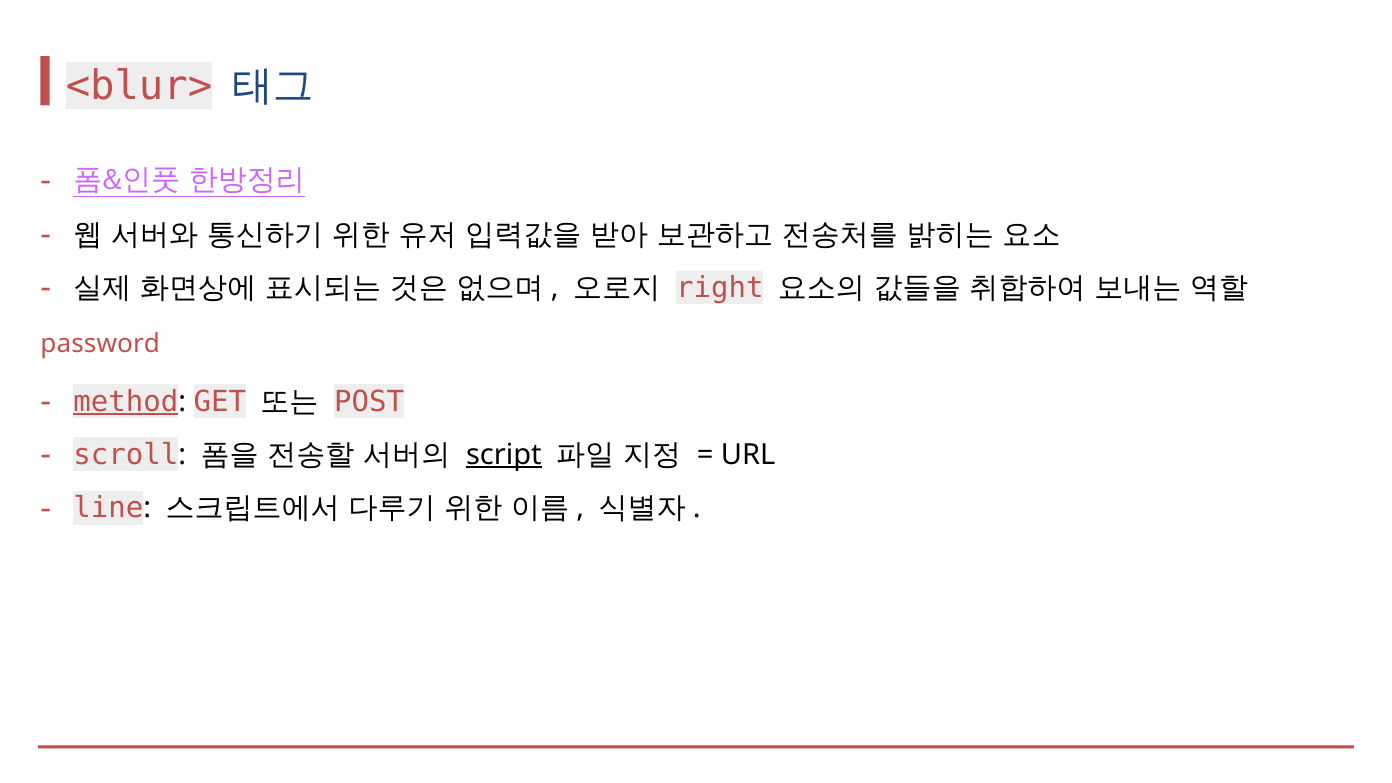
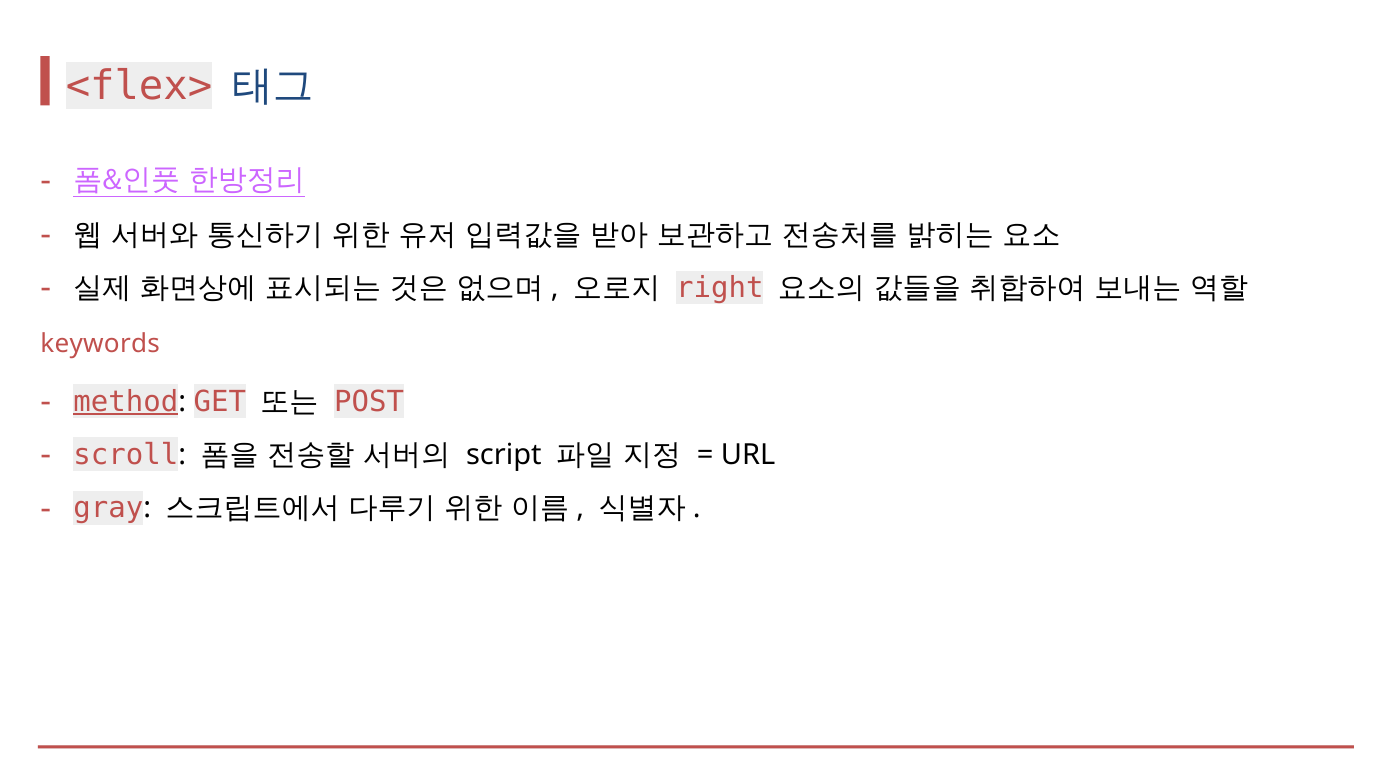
<blur>: <blur> -> <flex> (139, 86)
password: password -> keywords (100, 343)
script underline: present -> none (504, 455)
line: line -> gray (108, 508)
